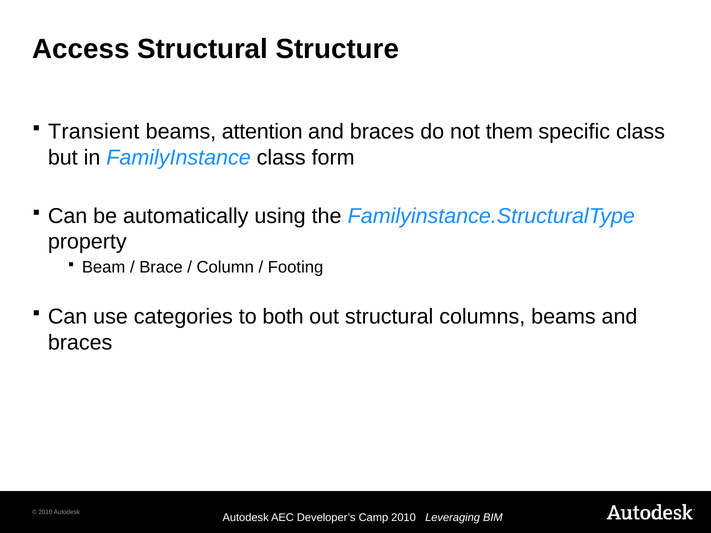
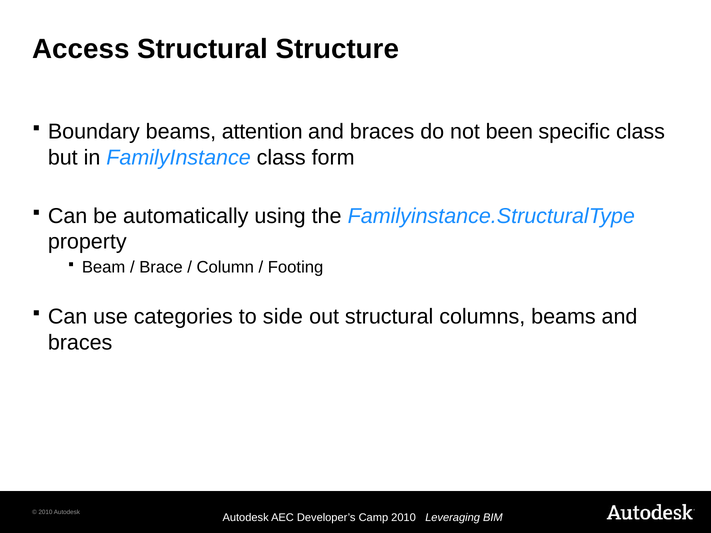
Transient: Transient -> Boundary (94, 132)
them: them -> been (509, 132)
both: both -> side (283, 317)
